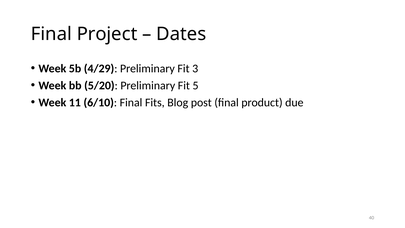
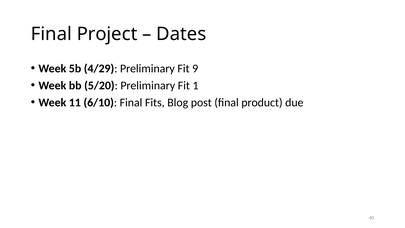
3: 3 -> 9 (195, 68)
5: 5 -> 1 (196, 85)
